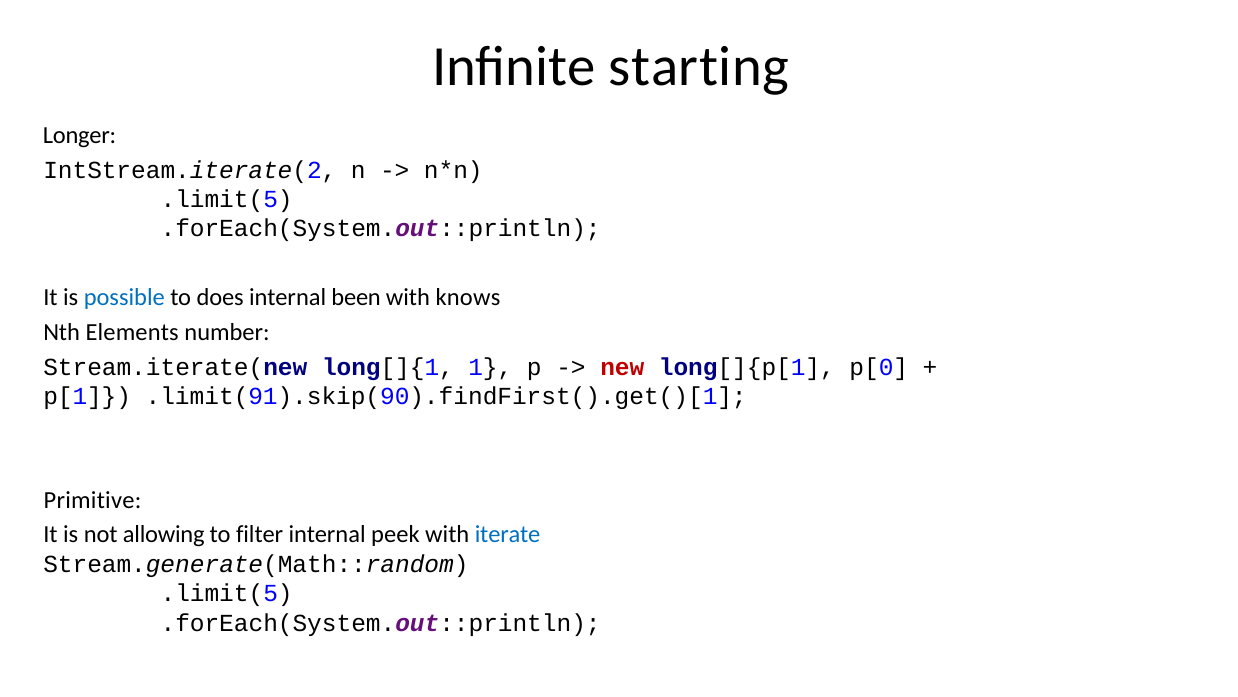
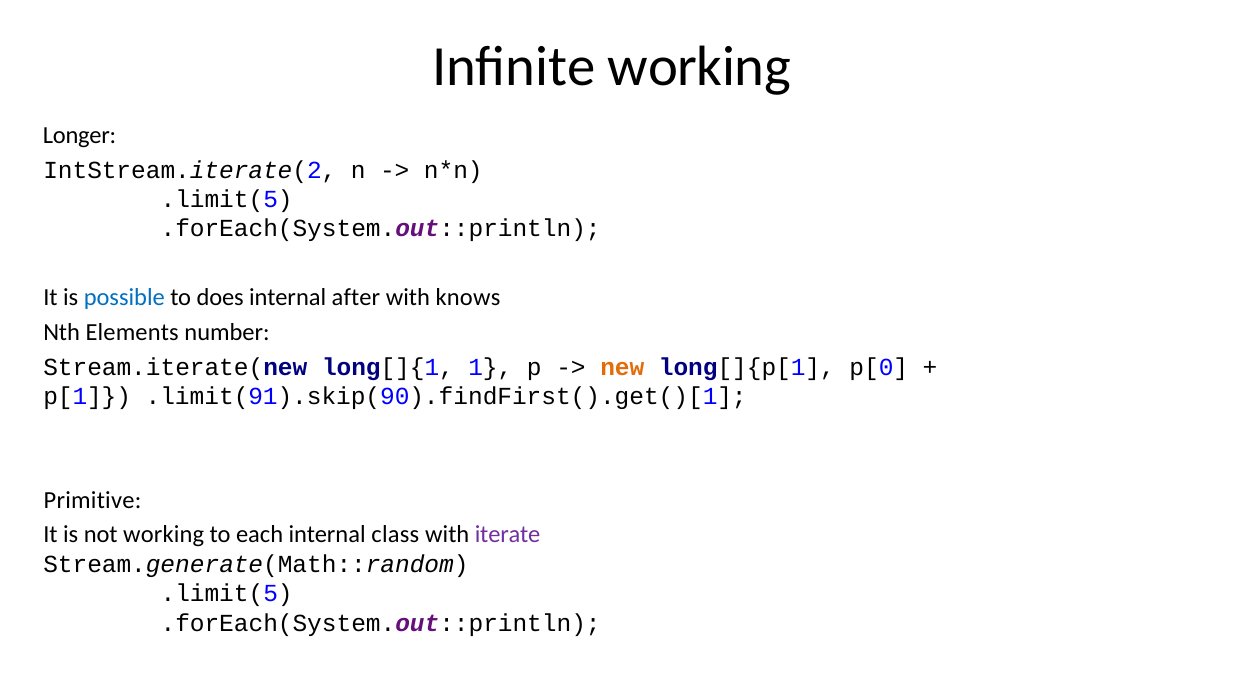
Infinite starting: starting -> working (699, 67)
been: been -> after (356, 298)
new colour: red -> orange (622, 367)
not allowing: allowing -> working (164, 534)
filter: filter -> each (260, 534)
peek: peek -> class (395, 534)
iterate colour: blue -> purple (508, 534)
